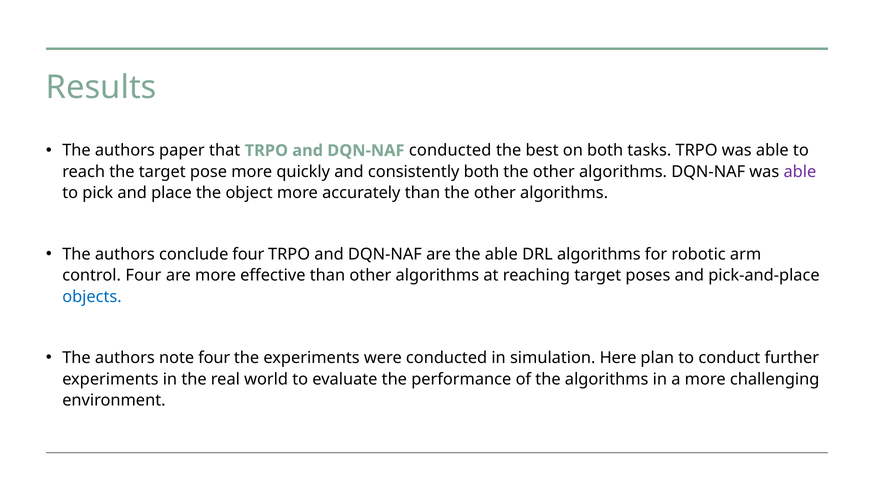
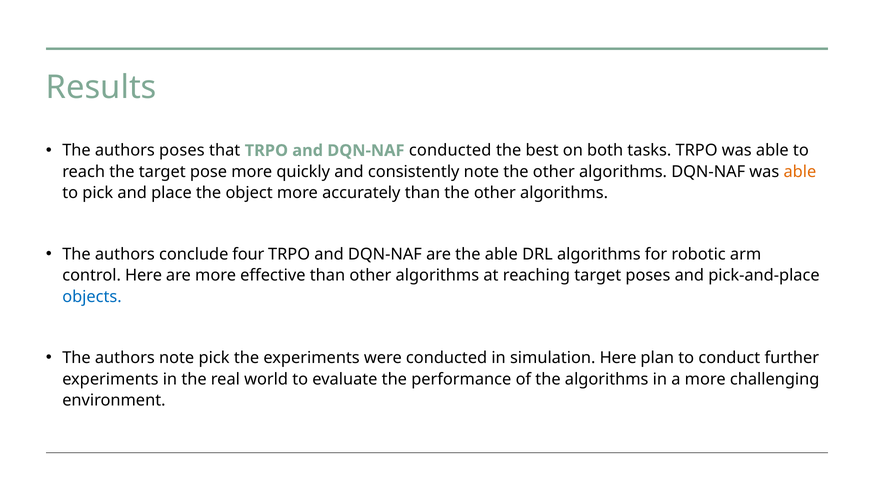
authors paper: paper -> poses (182, 150)
consistently both: both -> note (481, 172)
able colour: purple -> orange (800, 172)
control Four: Four -> Here (144, 275)
note four: four -> pick (214, 358)
